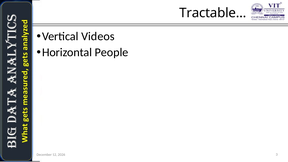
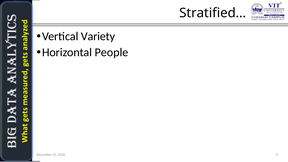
Tractable…: Tractable… -> Stratified… (213, 13)
Videos: Videos -> Variety (98, 36)
